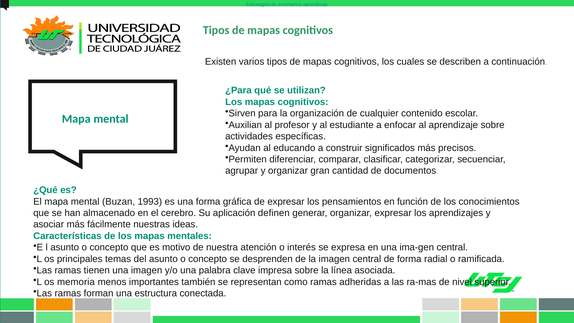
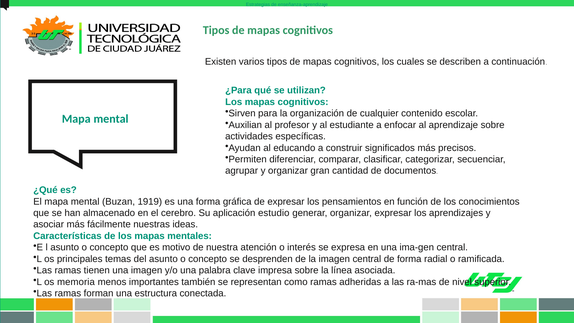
1993: 1993 -> 1919 (150, 201)
definen: definen -> estudio (274, 213)
